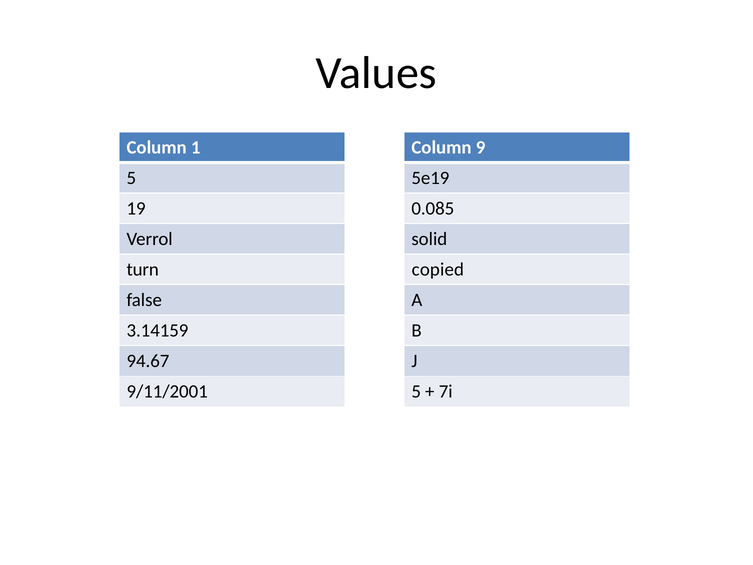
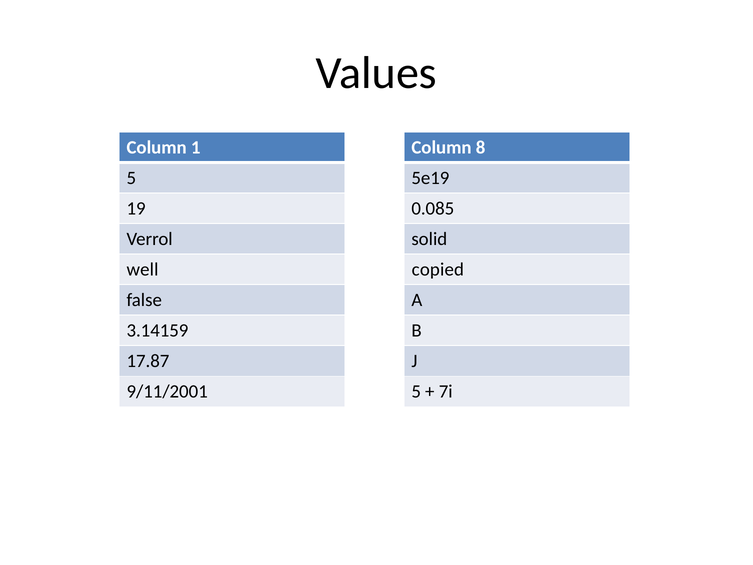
9: 9 -> 8 (481, 147)
turn: turn -> well (143, 269)
94.67: 94.67 -> 17.87 (148, 361)
